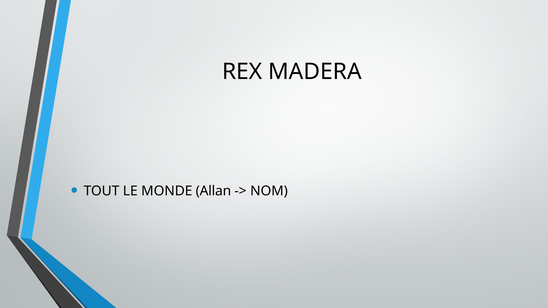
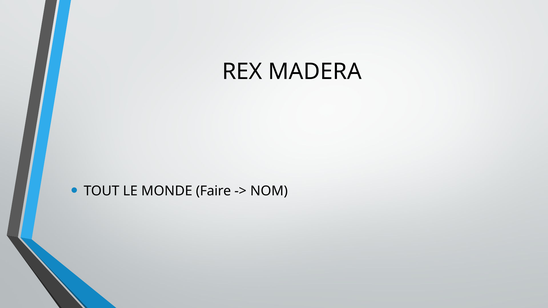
Allan: Allan -> Faire (213, 191)
